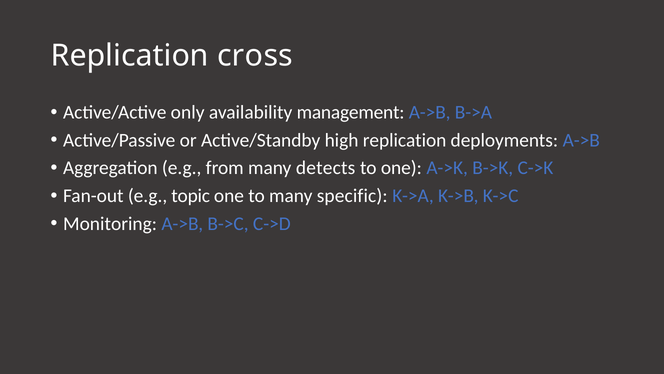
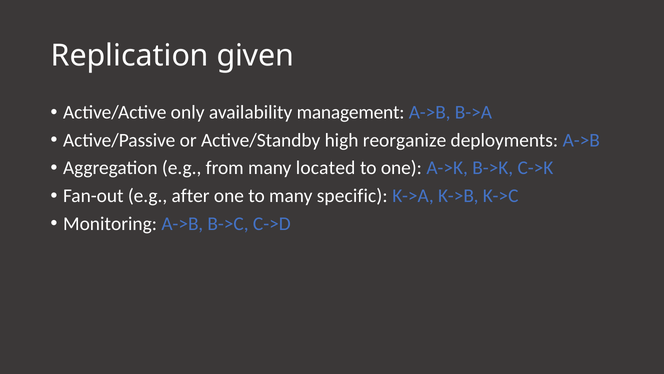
cross: cross -> given (255, 56)
high replication: replication -> reorganize (405, 140)
detects: detects -> located (326, 168)
topic: topic -> after (191, 196)
